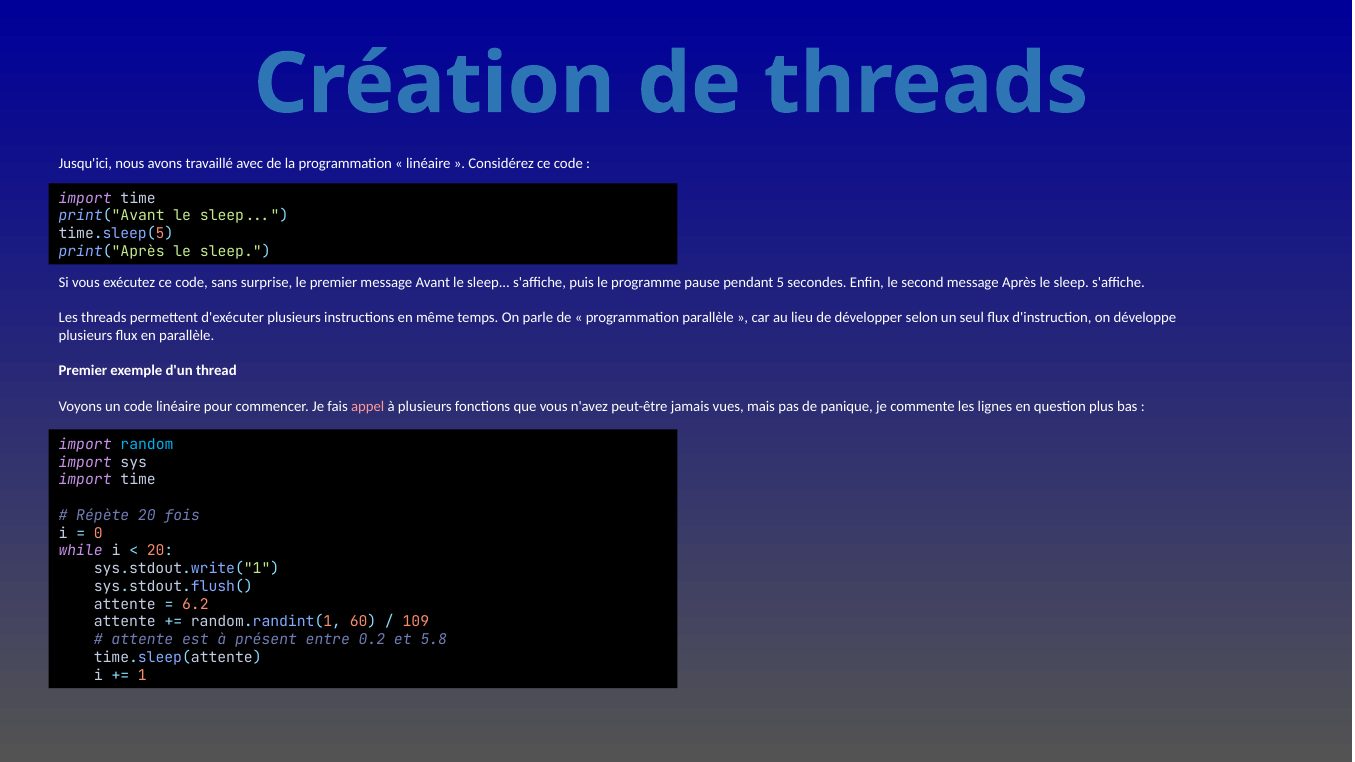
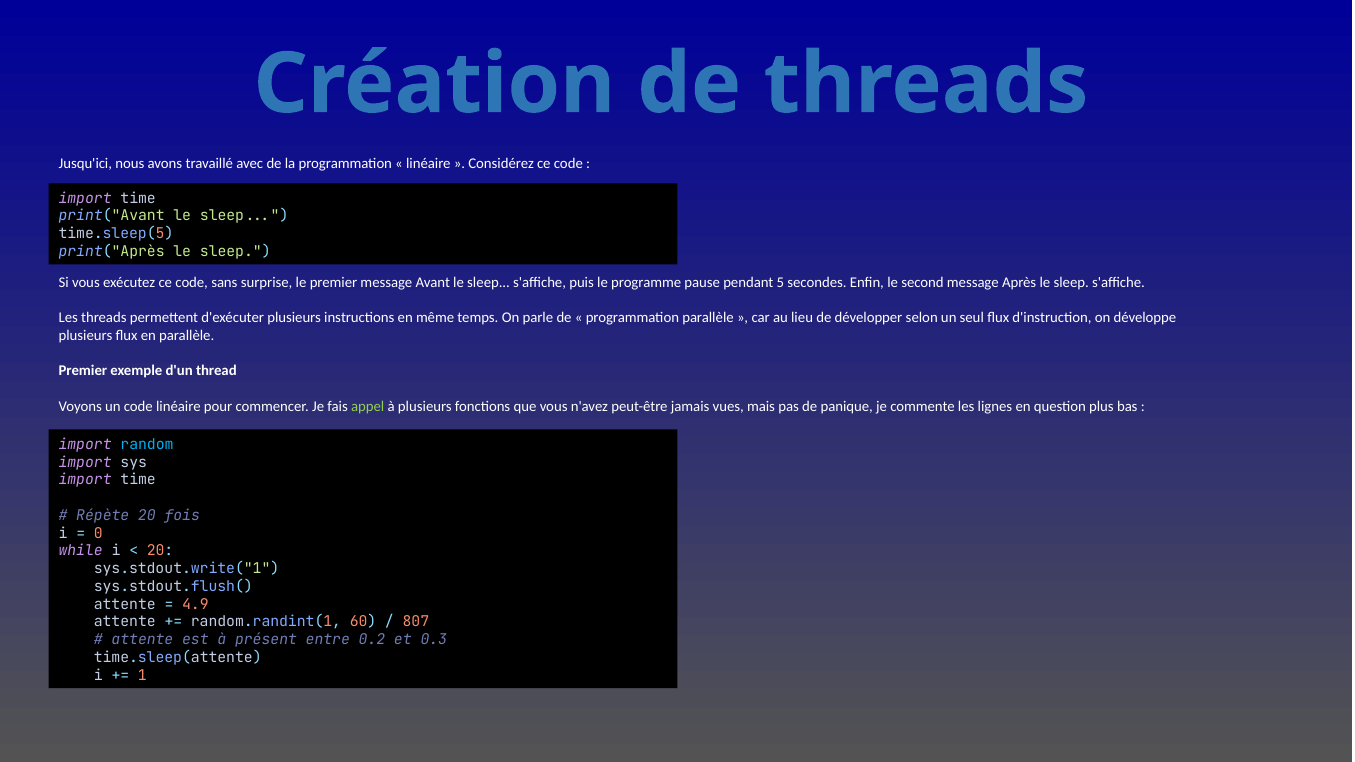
appel colour: pink -> light green (368, 407)
6.2: 6.2 -> 4.9 (195, 604)
109: 109 -> 807 (416, 622)
5.8: 5.8 -> 0.3 (434, 640)
